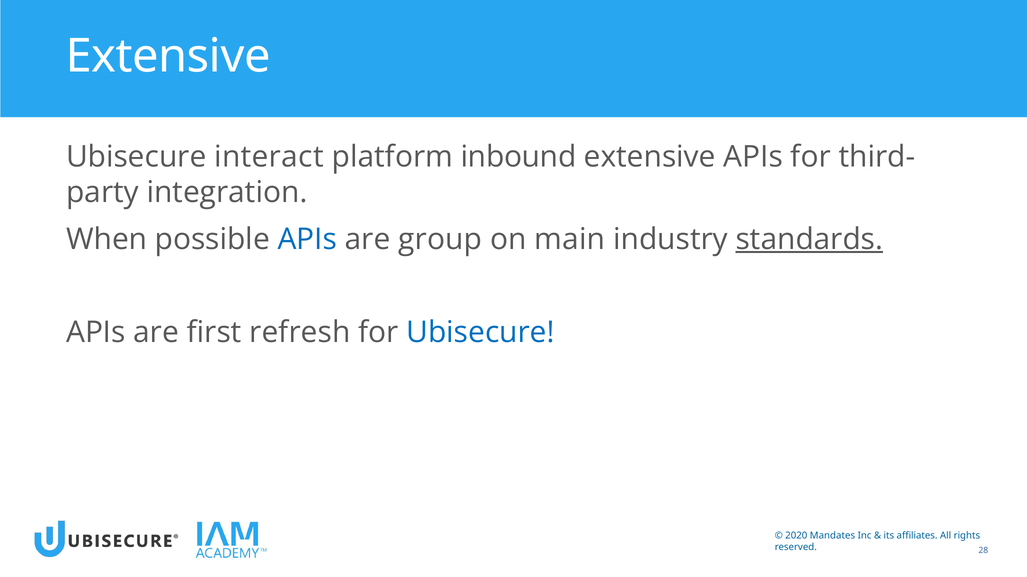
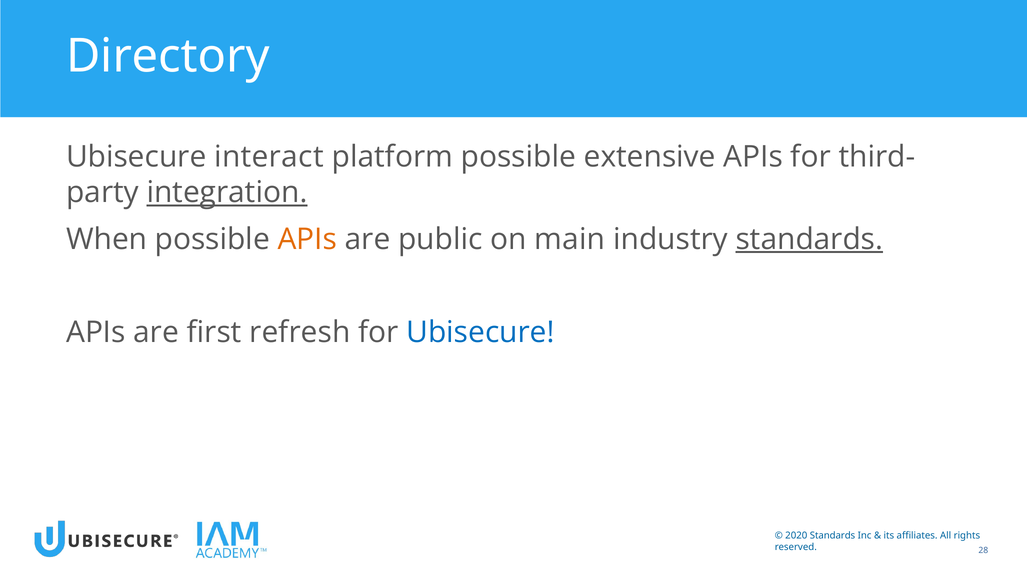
Extensive: Extensive -> Directory (168, 56)
platform inbound: inbound -> possible (518, 157)
integration underline: none -> present (227, 193)
APIs colour: blue -> orange (307, 239)
group: group -> public (440, 239)
Mandates: Mandates -> Standards (833, 536)
